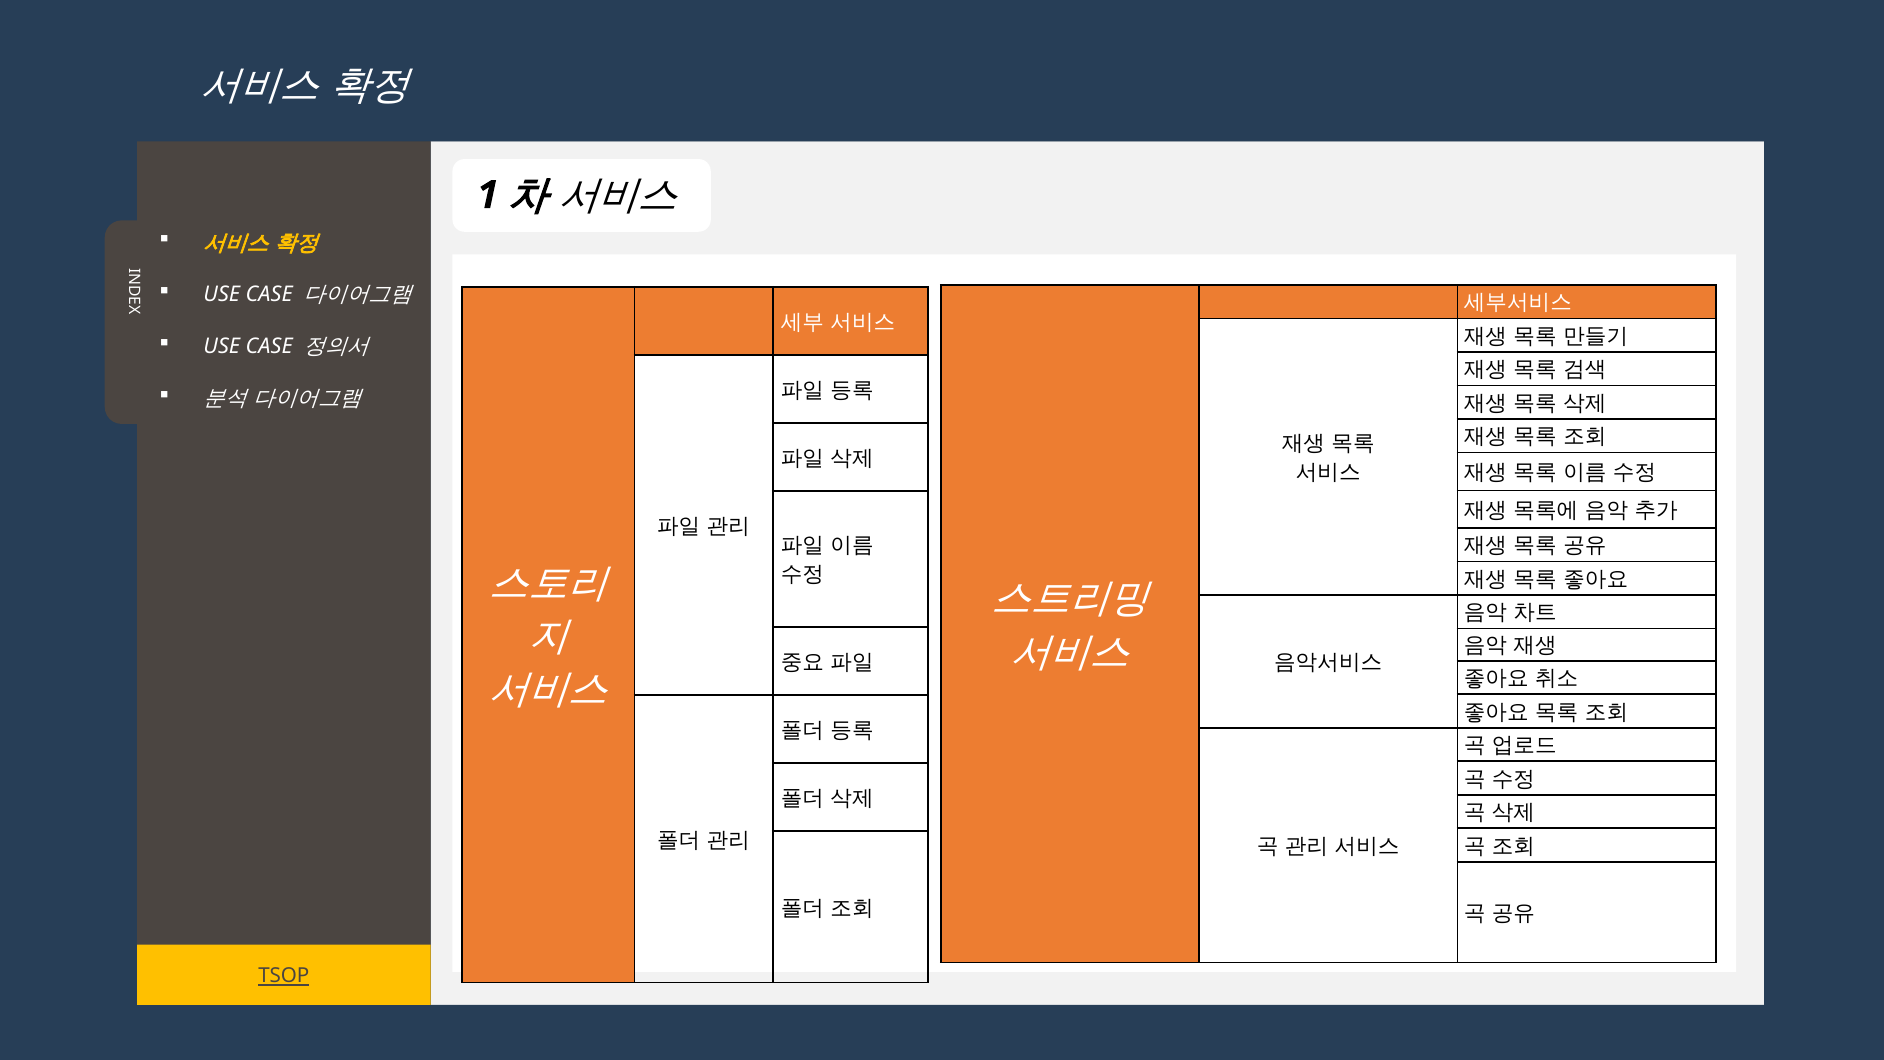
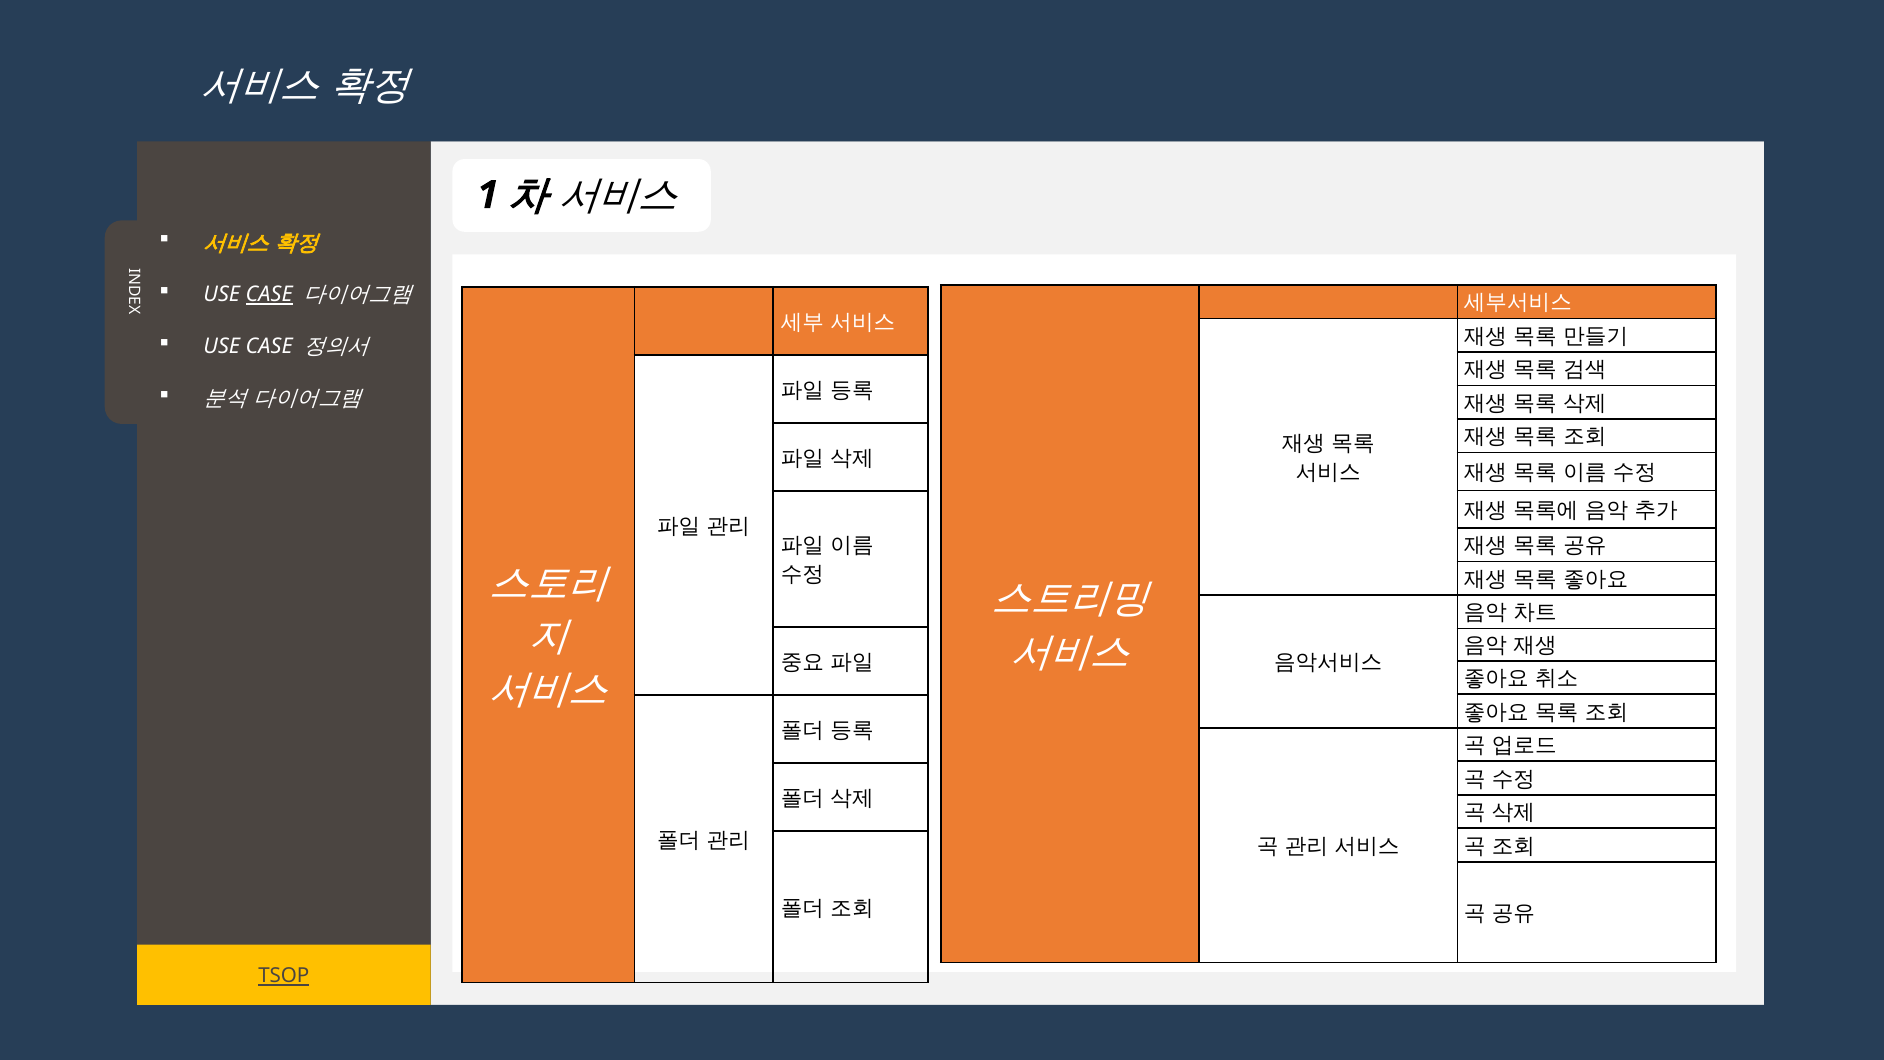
CASE underline: none -> present (269, 295)
